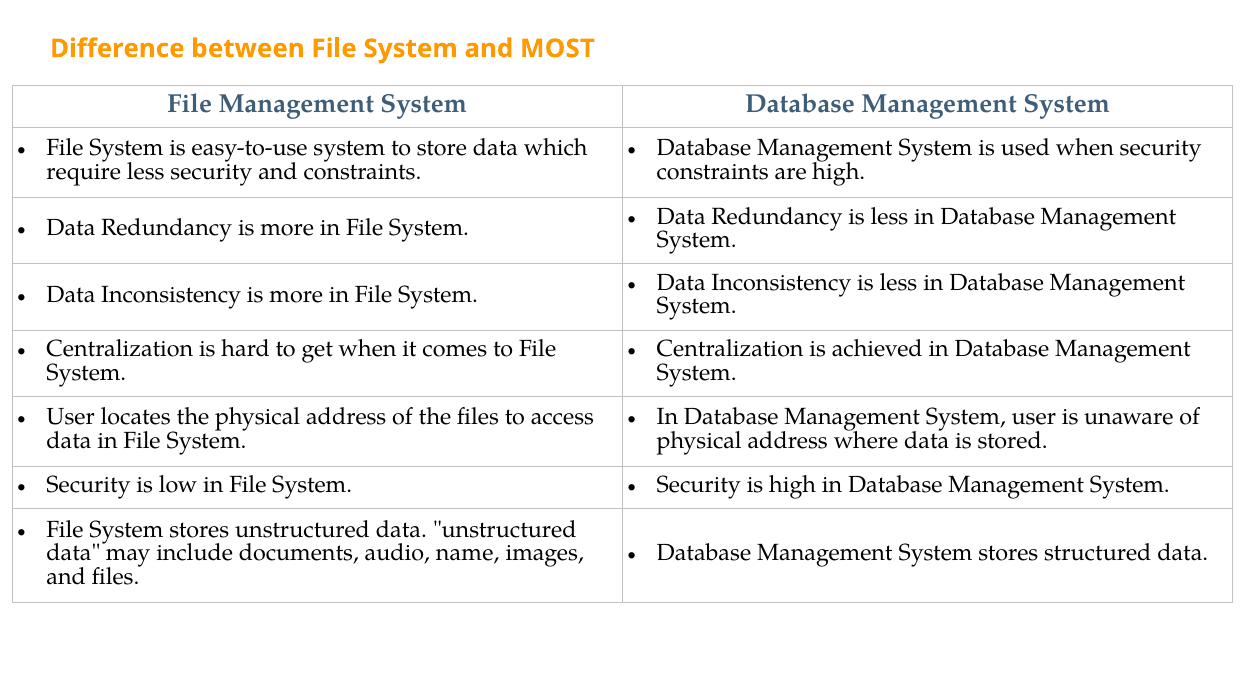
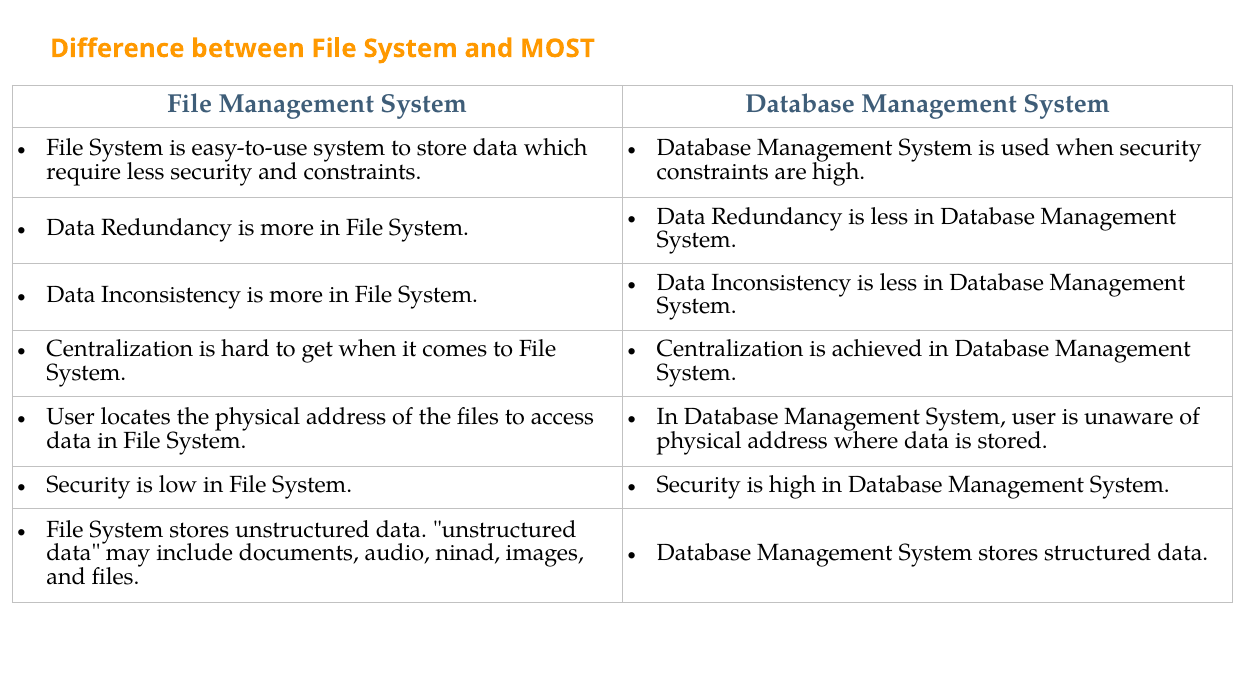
name: name -> ninad (468, 553)
